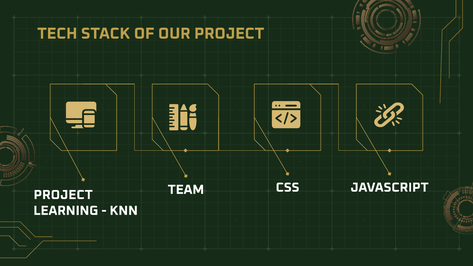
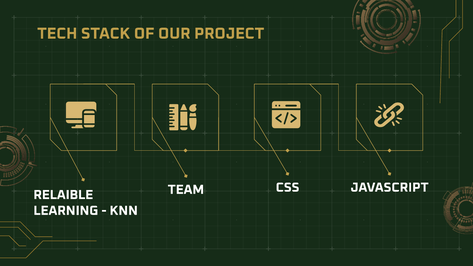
PROJECT: PROJECT -> RELAIBLE (63, 195)
